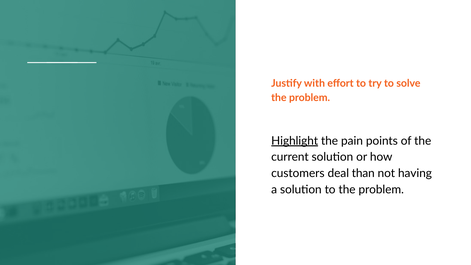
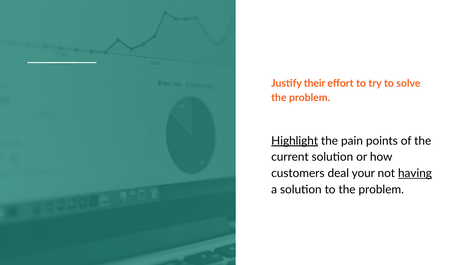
with: with -> their (315, 83)
than: than -> your (363, 173)
having underline: none -> present (415, 173)
